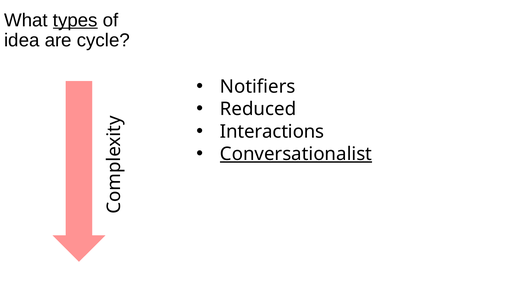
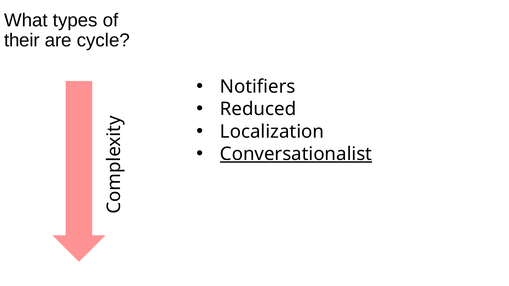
types underline: present -> none (75, 20)
idea: idea -> their (22, 40)
Interactions: Interactions -> Localization (272, 132)
